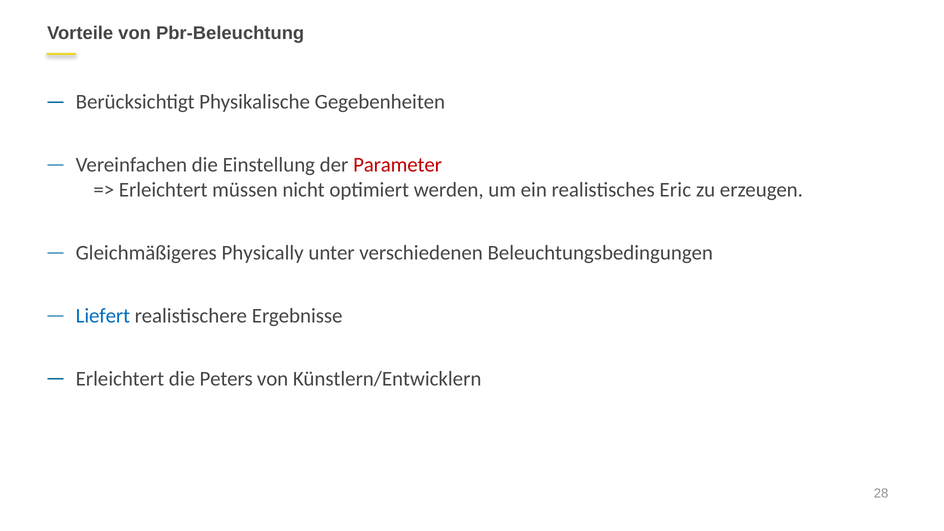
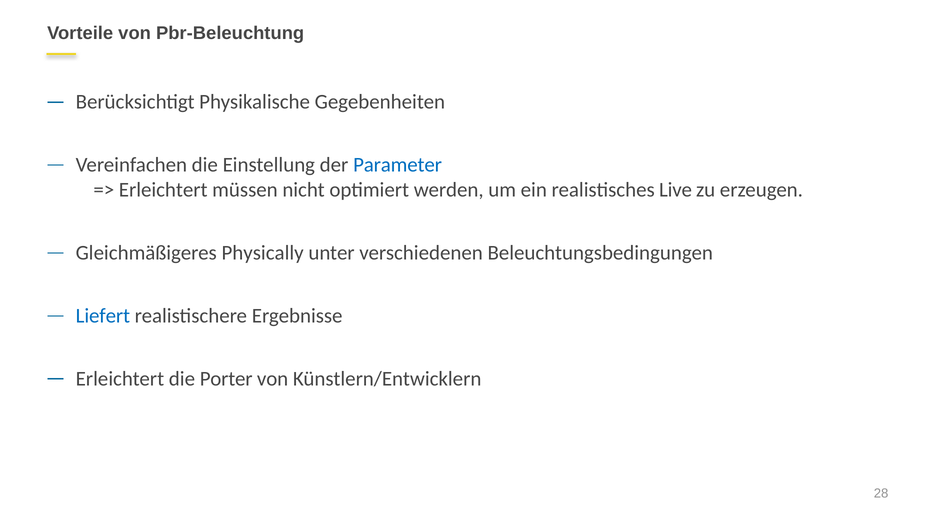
Parameter colour: red -> blue (398, 165)
Eric: Eric -> Live (676, 190)
Peters: Peters -> Porter (226, 379)
